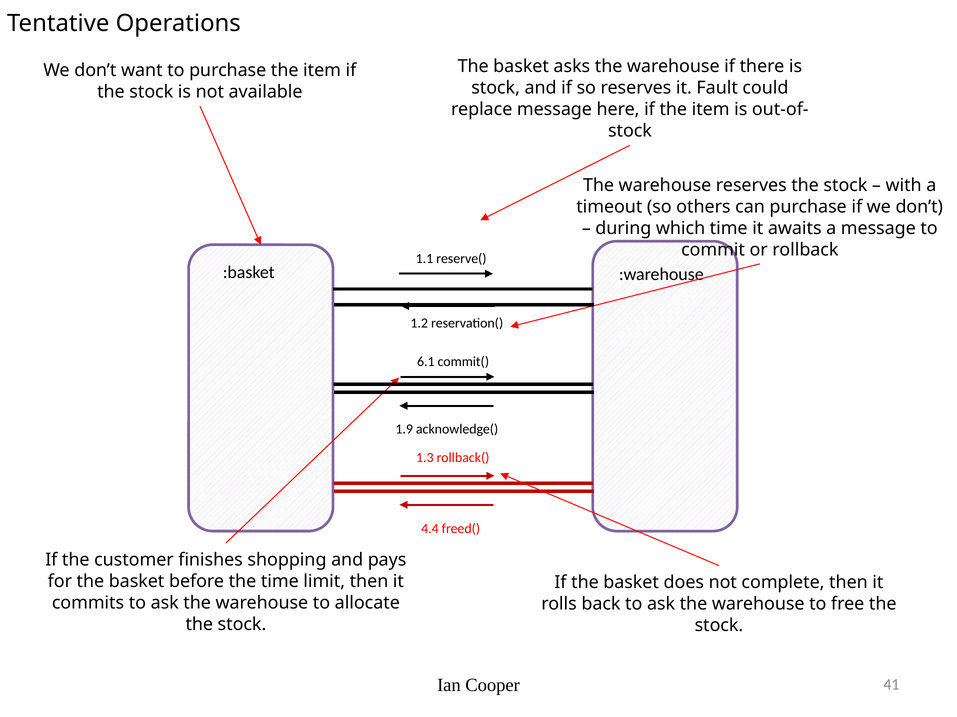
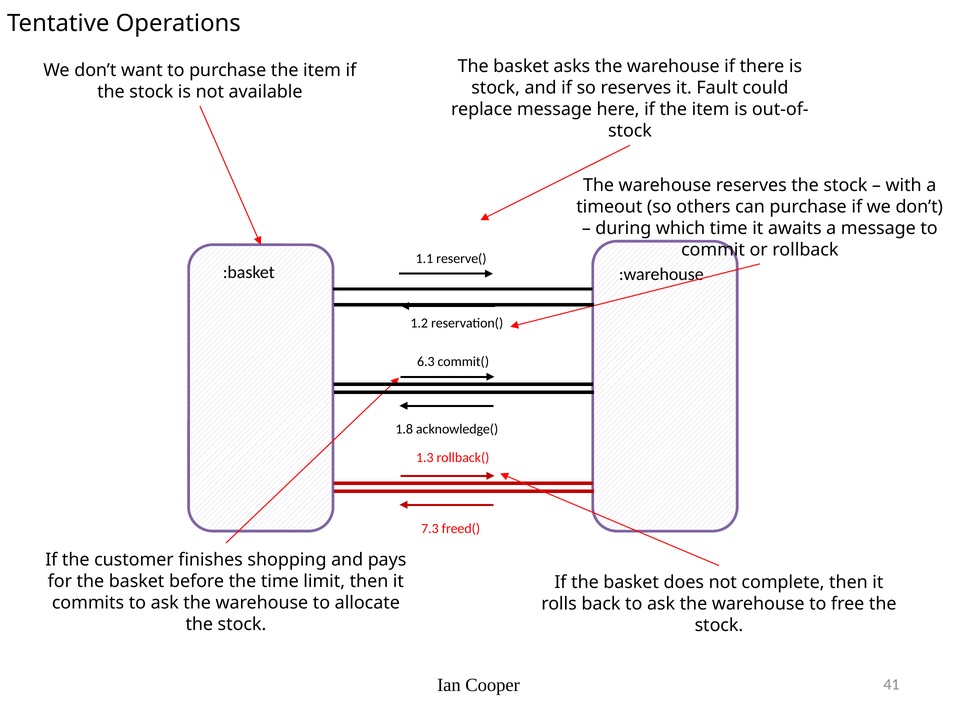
6.1: 6.1 -> 6.3 (426, 362)
1.9: 1.9 -> 1.8 (404, 429)
4.4: 4.4 -> 7.3 (430, 529)
